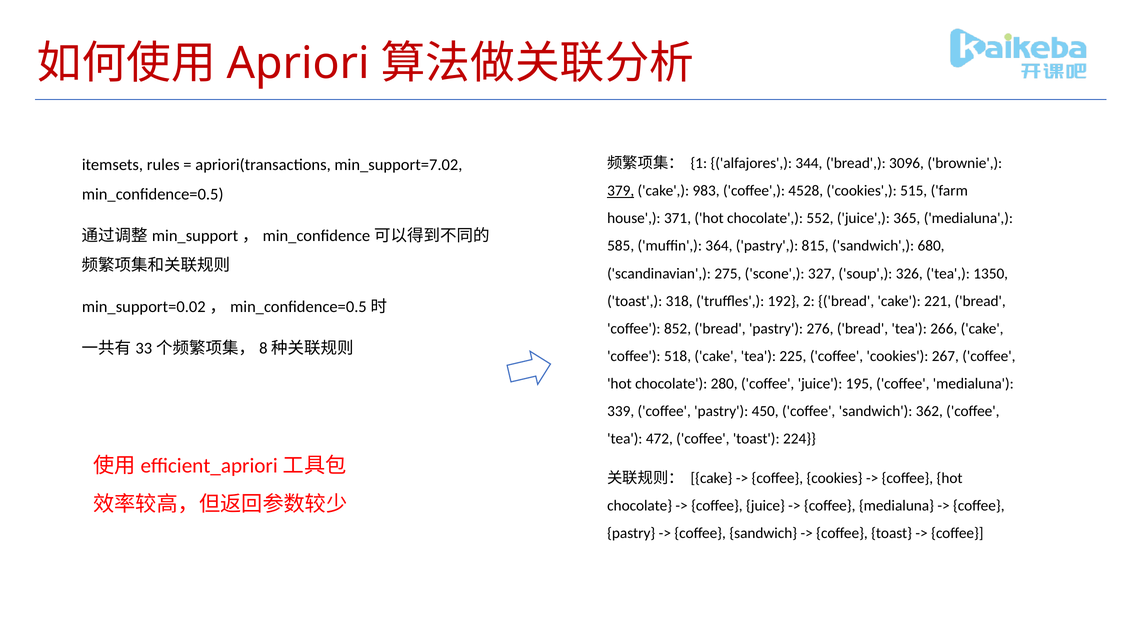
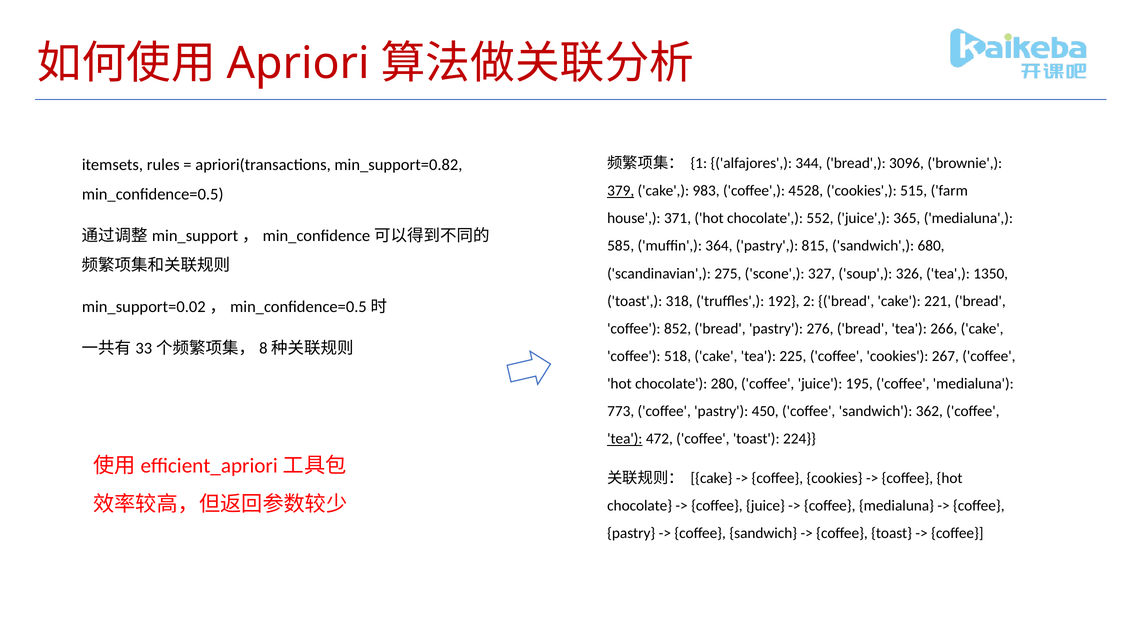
min_support=7.02: min_support=7.02 -> min_support=0.82 (398, 165)
339: 339 -> 773 (621, 411)
tea underline: none -> present (625, 439)
